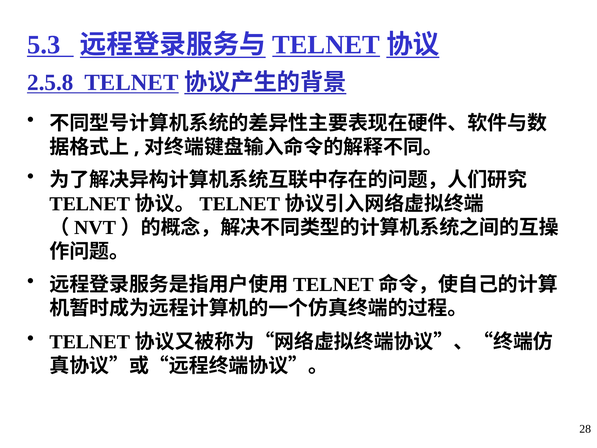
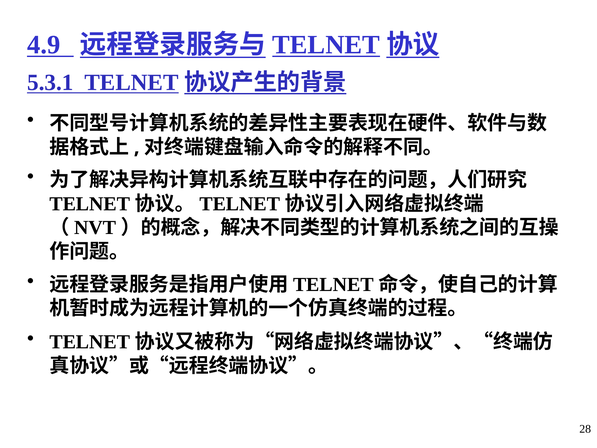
5.3: 5.3 -> 4.9 (44, 45)
2.5.8: 2.5.8 -> 5.3.1 (50, 83)
